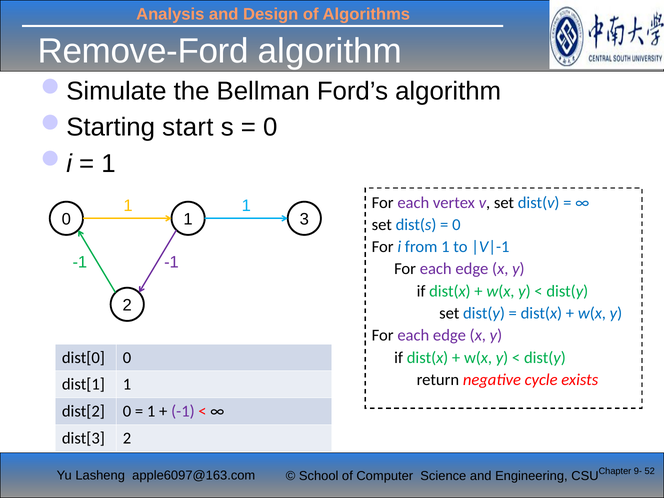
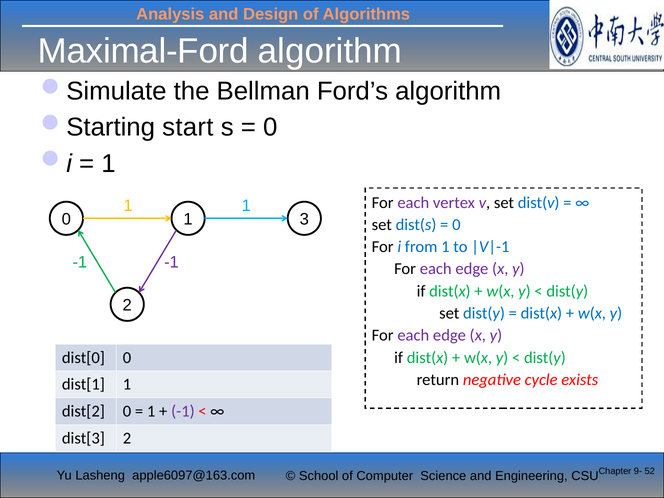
Remove-Ford: Remove-Ford -> Maximal-Ford (143, 51)
